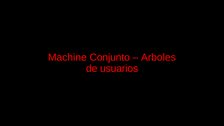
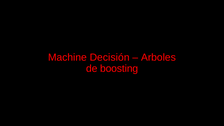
Conjunto: Conjunto -> Decisión (110, 57)
usuarios: usuarios -> boosting (119, 68)
